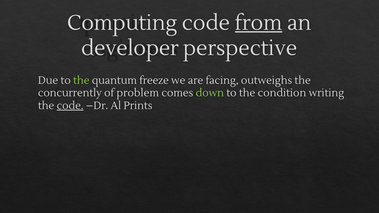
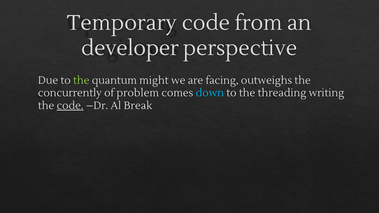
Computing: Computing -> Temporary (122, 23)
from underline: present -> none (259, 23)
freeze: freeze -> might (154, 80)
down colour: light green -> light blue (210, 93)
condition: condition -> threading (282, 93)
Prints: Prints -> Break (138, 106)
